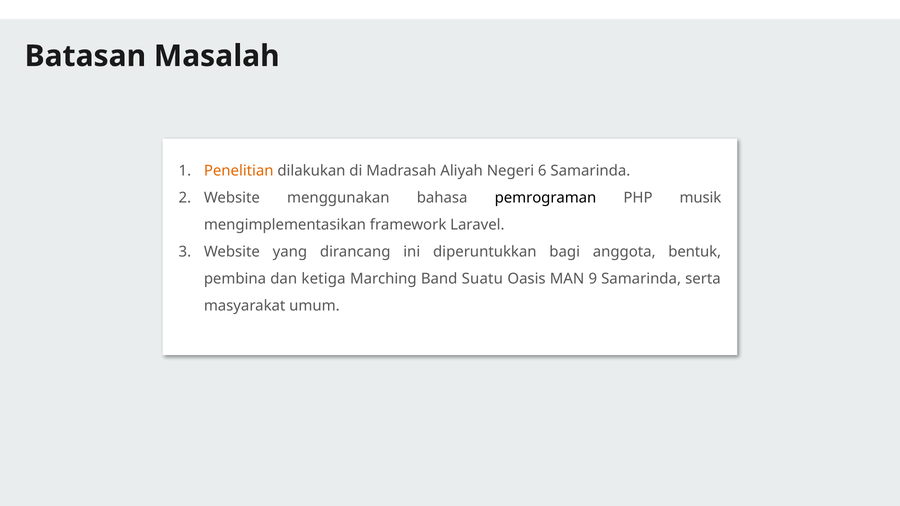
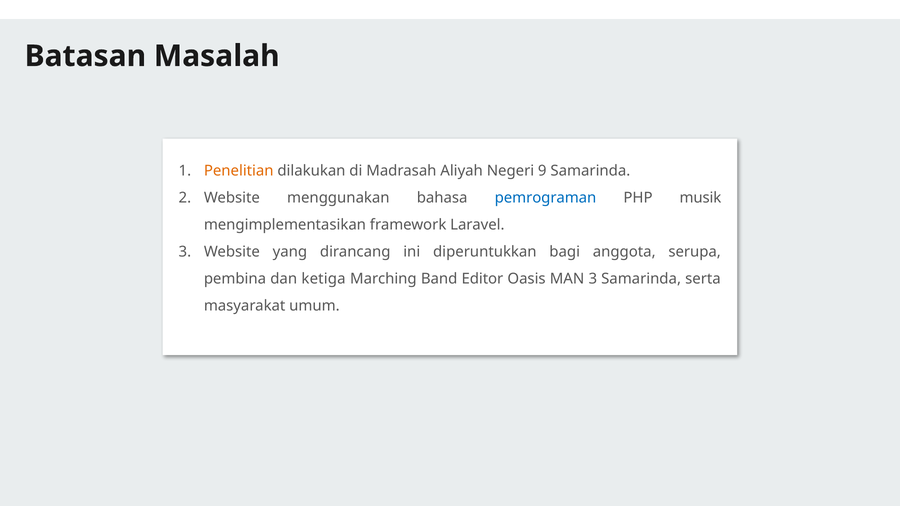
6: 6 -> 9 (542, 171)
pemrograman colour: black -> blue (546, 198)
bentuk: bentuk -> serupa (695, 252)
Suatu: Suatu -> Editor (482, 279)
MAN 9: 9 -> 3 (593, 279)
